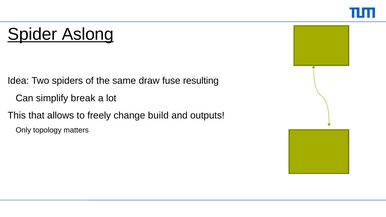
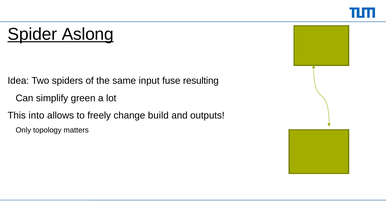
draw: draw -> input (149, 81)
break: break -> green (83, 98)
that: that -> into (36, 116)
